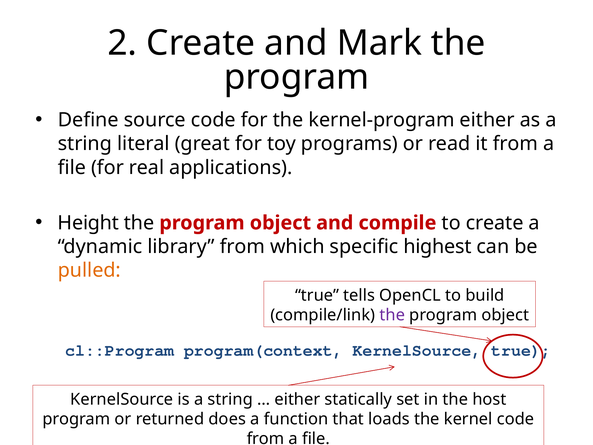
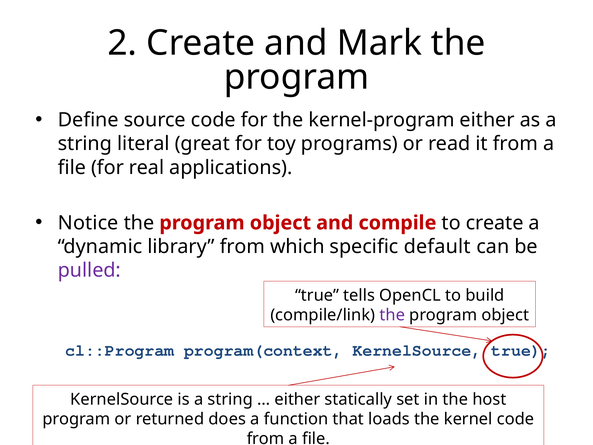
Height: Height -> Notice (88, 223)
highest: highest -> default (437, 246)
pulled colour: orange -> purple (89, 270)
